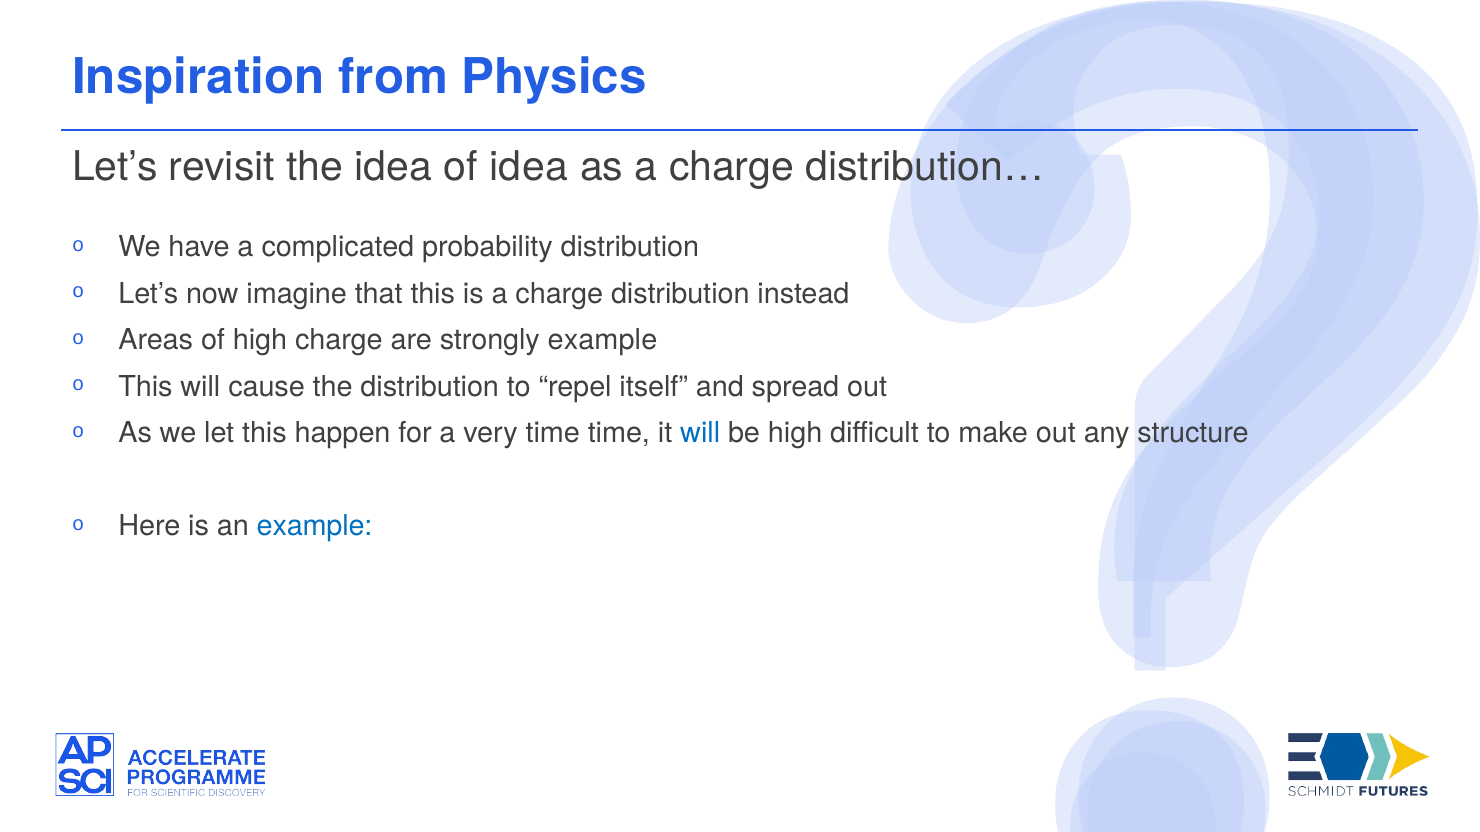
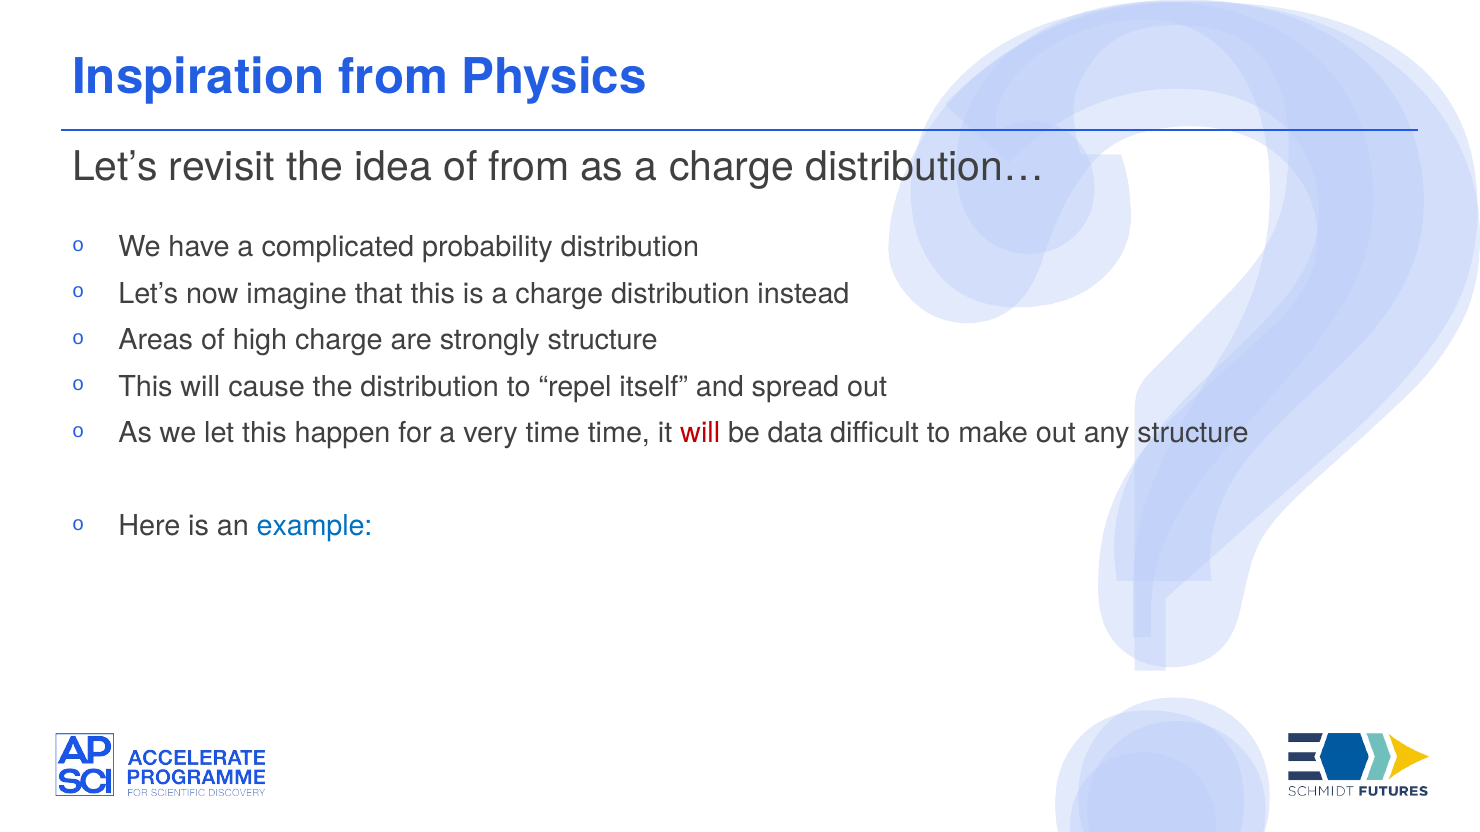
of idea: idea -> from (529, 167)
strongly example: example -> structure (603, 341)
will colour: blue -> red (700, 434)
be high: high -> data (795, 434)
